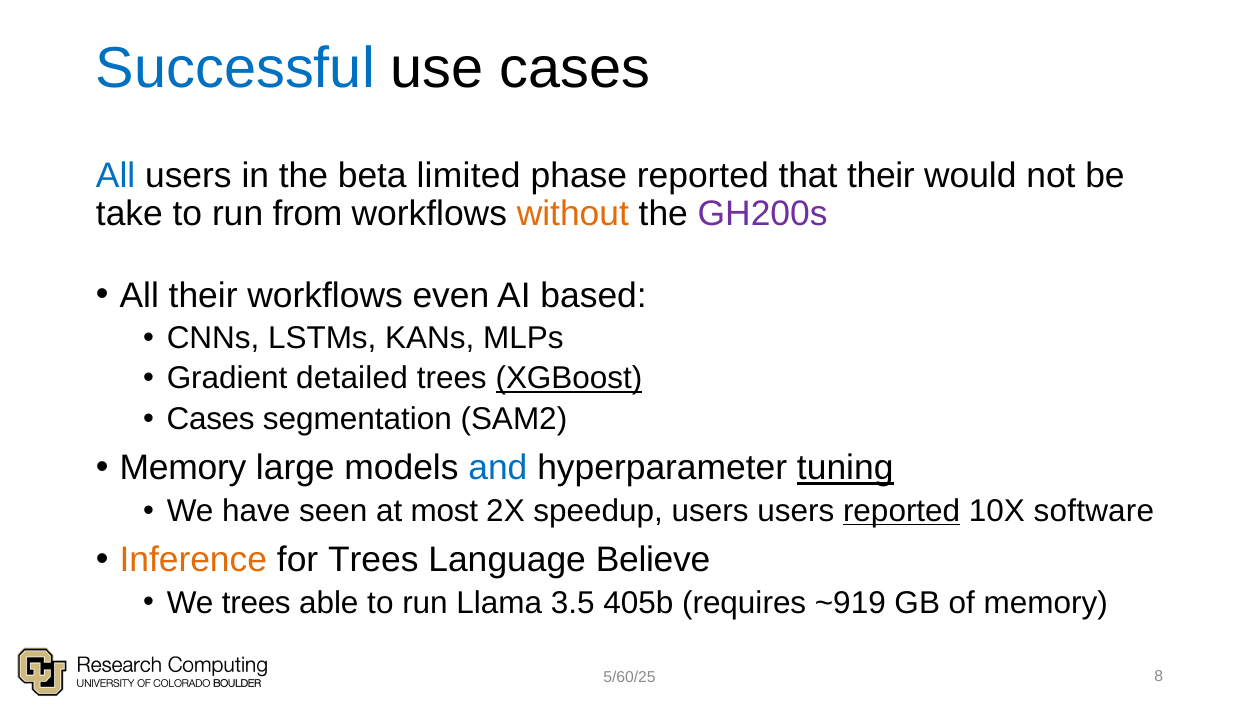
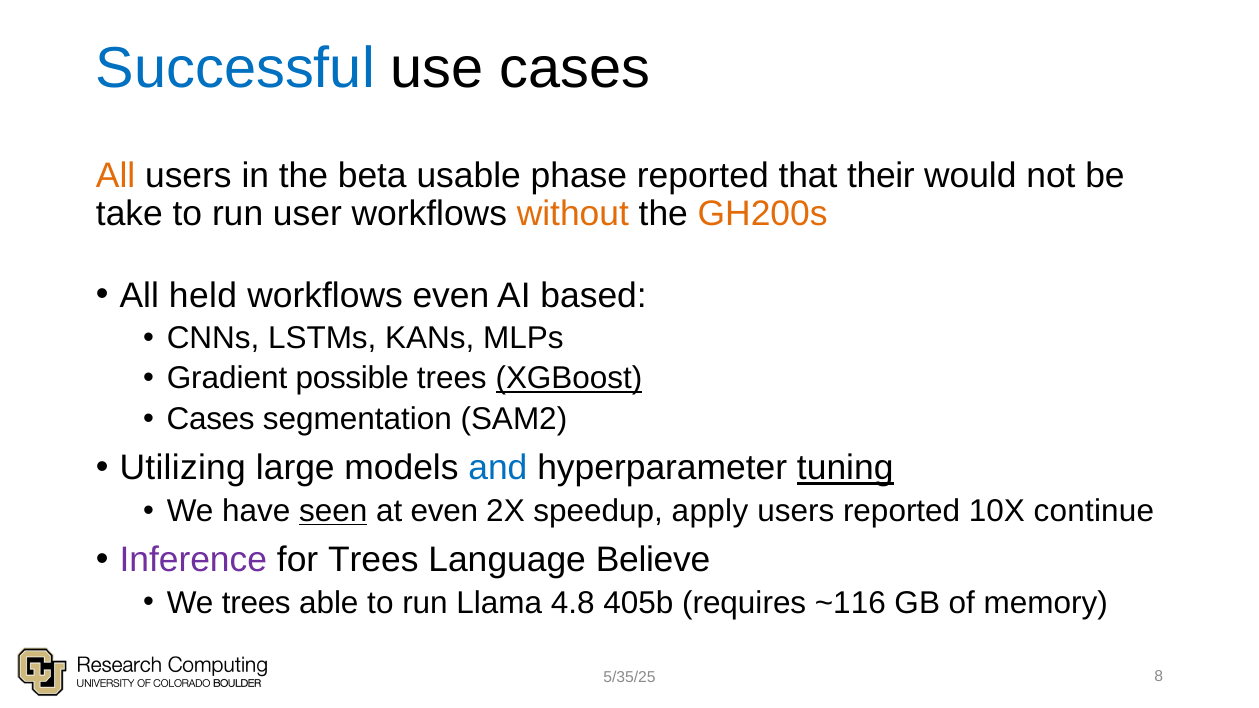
All colour: blue -> orange (116, 176)
limited: limited -> usable (469, 176)
from: from -> user (307, 214)
GH200s colour: purple -> orange (763, 214)
All their: their -> held (203, 295)
detailed: detailed -> possible (352, 379)
Memory: Memory -> Utilizing (183, 468)
seen underline: none -> present (333, 511)
at most: most -> even (444, 511)
speedup users: users -> apply (710, 511)
reported underline: present -> none (902, 511)
software: software -> continue (1094, 511)
Inference colour: orange -> purple (193, 560)
3.5: 3.5 -> 4.8 (573, 603)
~919: ~919 -> ~116 (850, 603)
5/60/25: 5/60/25 -> 5/35/25 (629, 678)
